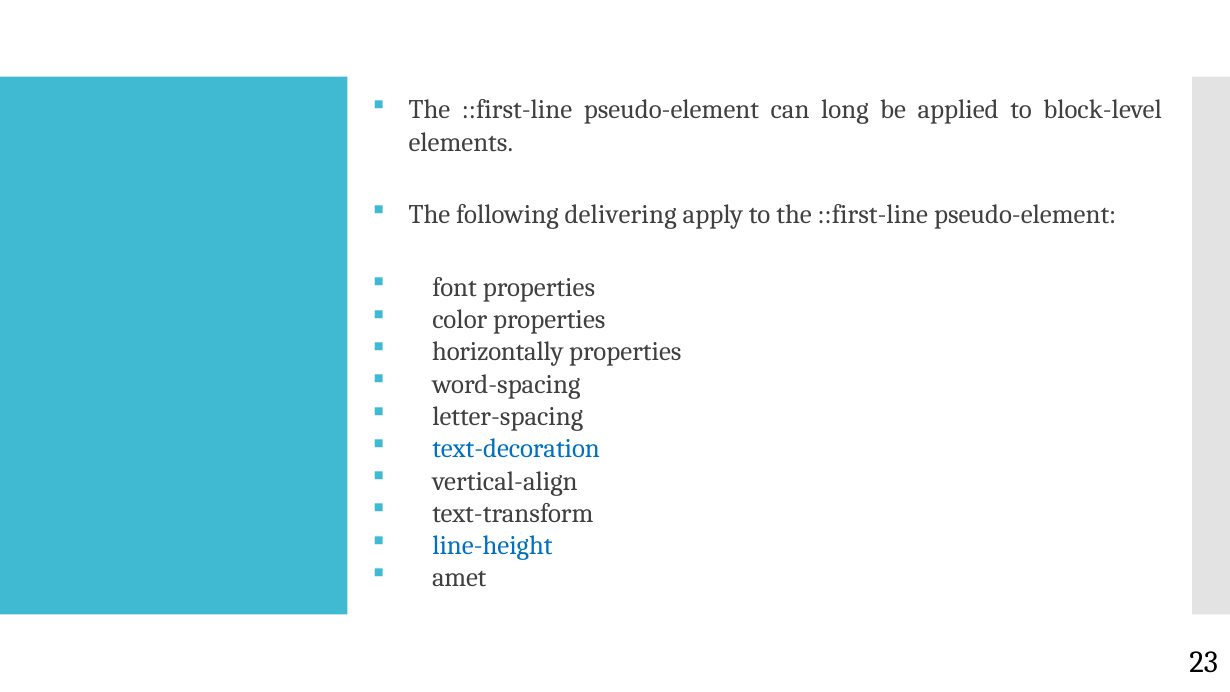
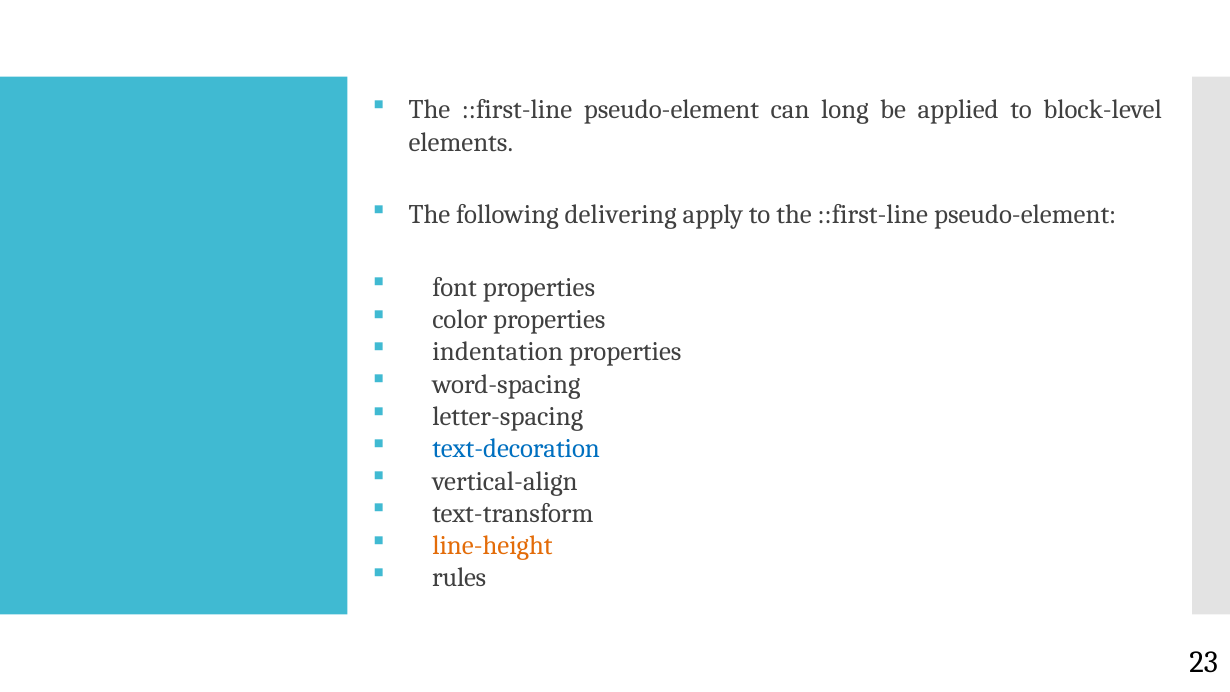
horizontally: horizontally -> indentation (498, 352)
line-height colour: blue -> orange (492, 546)
amet: amet -> rules (459, 578)
